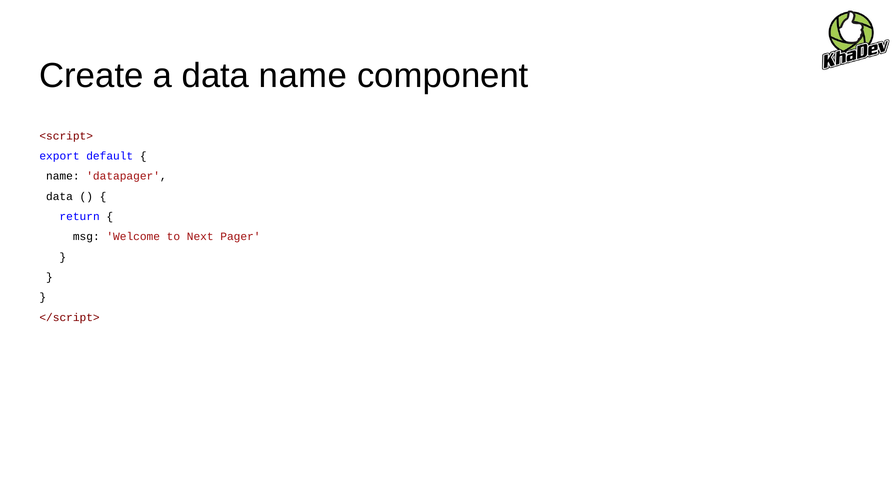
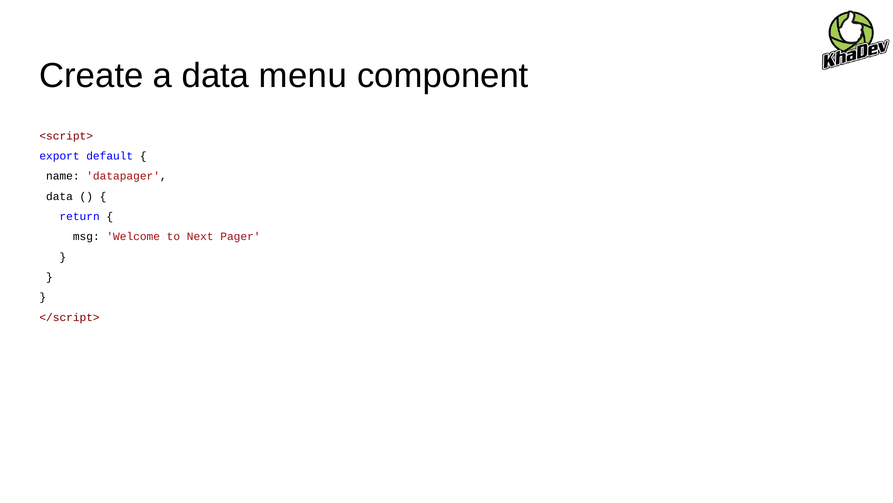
data name: name -> menu (303, 76)
